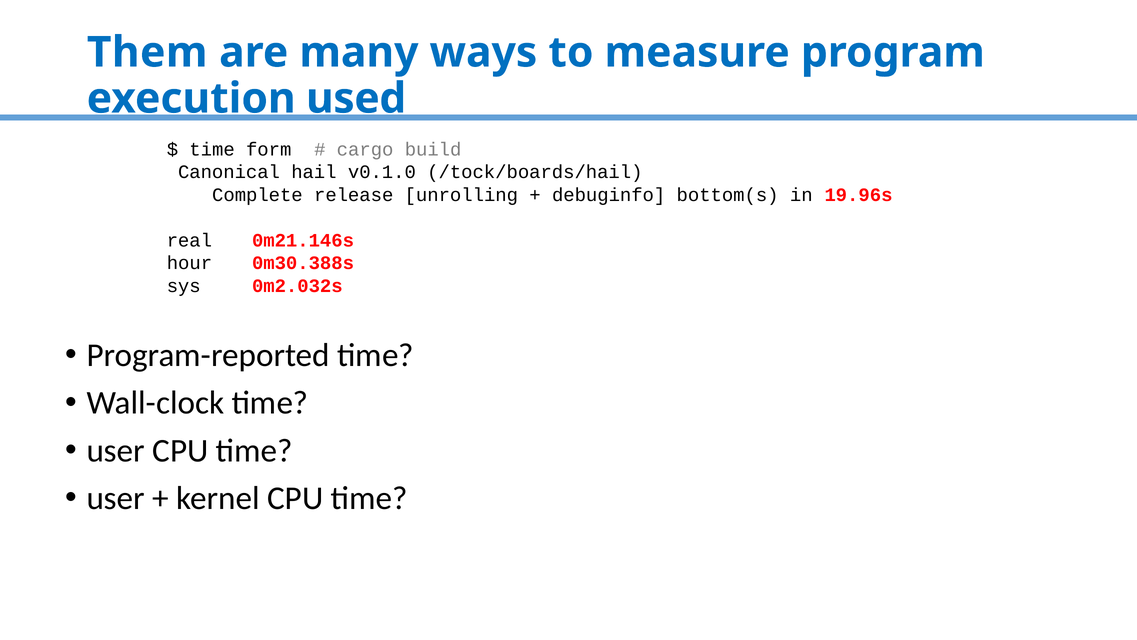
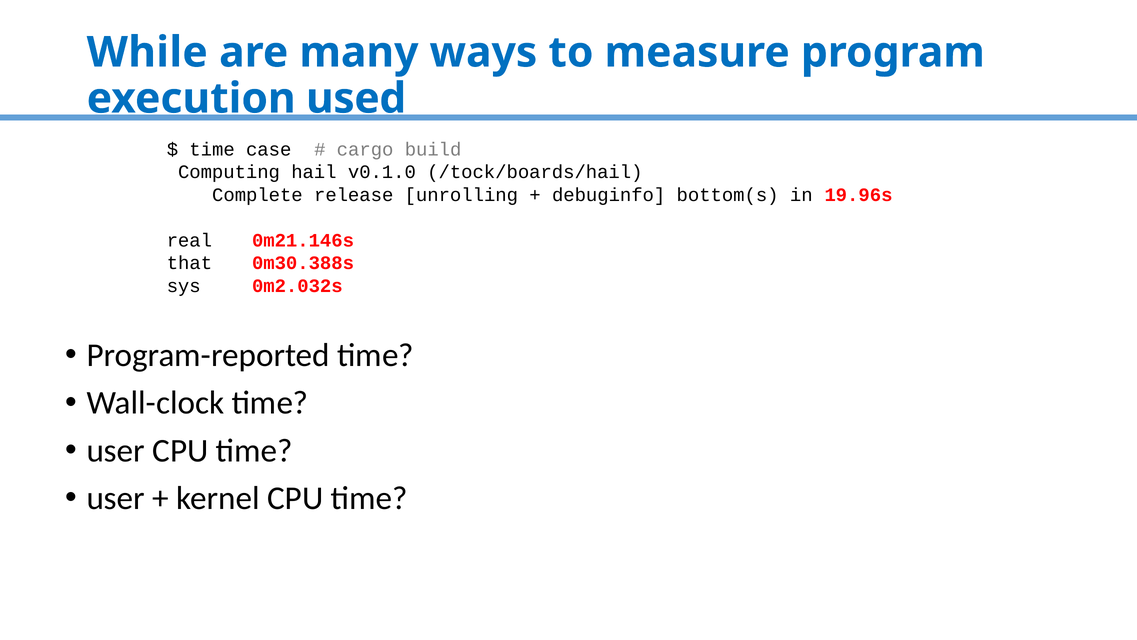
Them: Them -> While (147, 52)
form: form -> case (269, 149)
Canonical: Canonical -> Computing (229, 172)
hour: hour -> that (189, 263)
